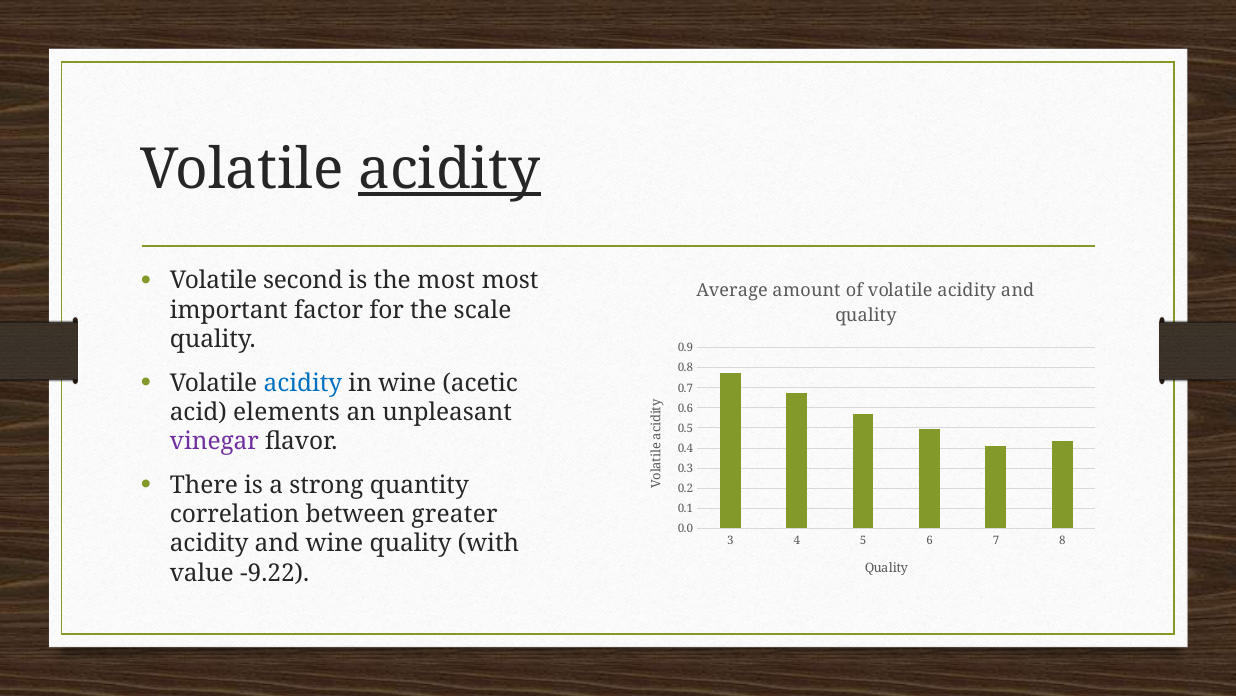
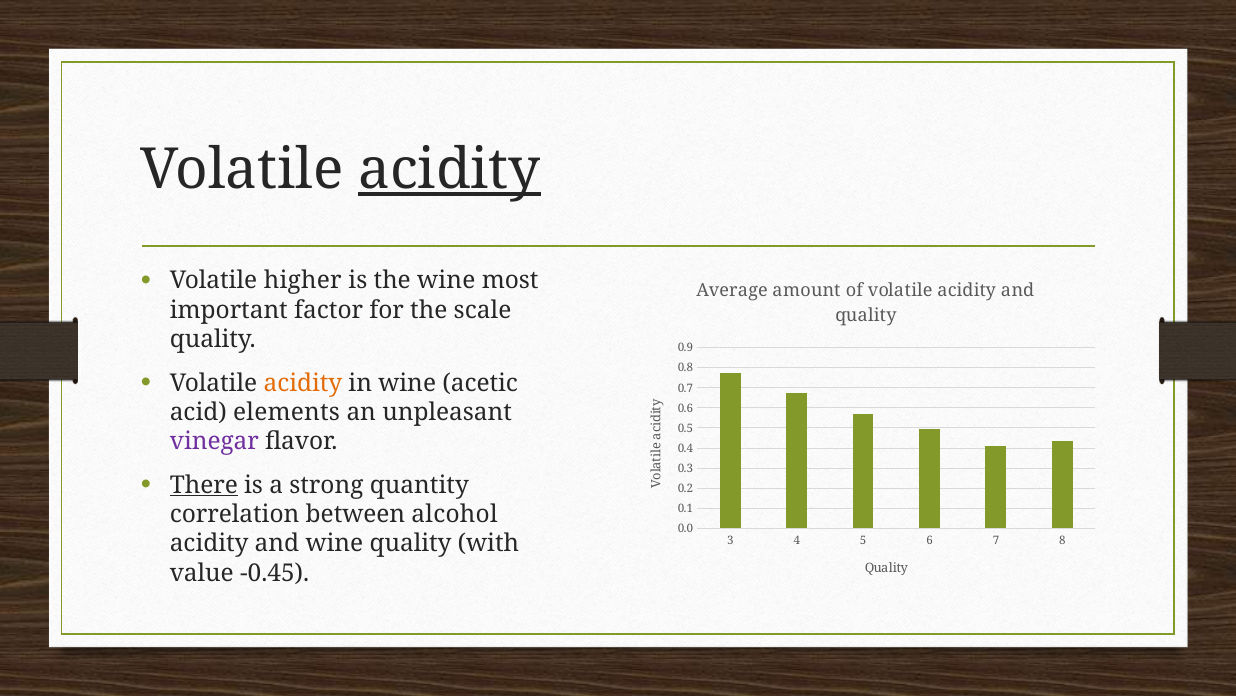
second: second -> higher (303, 281)
the most: most -> wine (446, 281)
acidity colour: blue -> orange (303, 383)
There underline: none -> present (204, 484)
greater: greater -> alcohol (455, 514)
-9.22: -9.22 -> -0.45 (275, 572)
